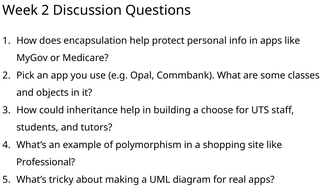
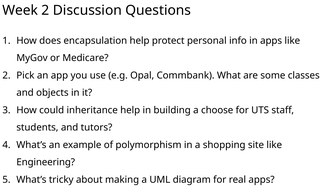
Professional: Professional -> Engineering (46, 162)
